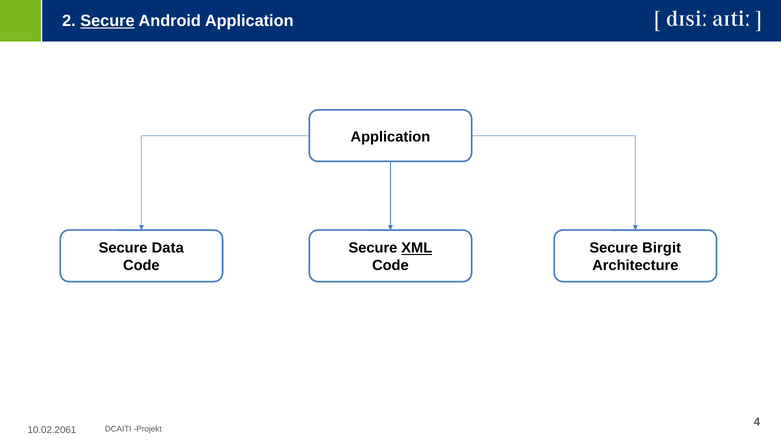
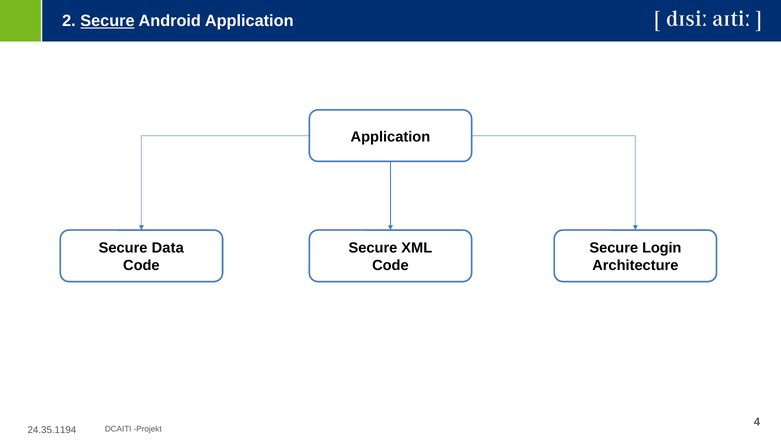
XML underline: present -> none (417, 248)
Birgit: Birgit -> Login (662, 248)
10.02.2061: 10.02.2061 -> 24.35.1194 (52, 430)
